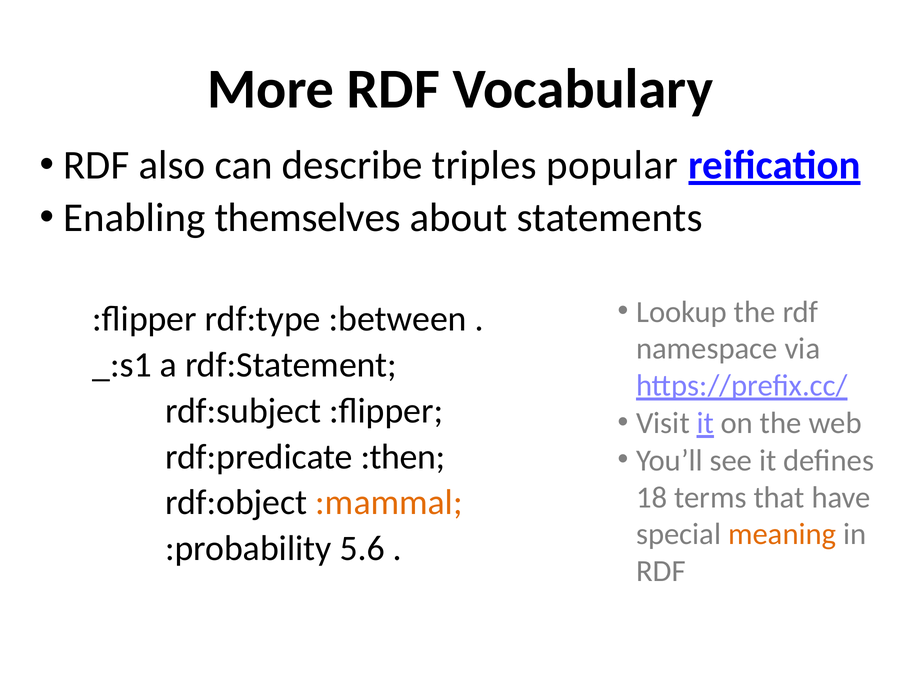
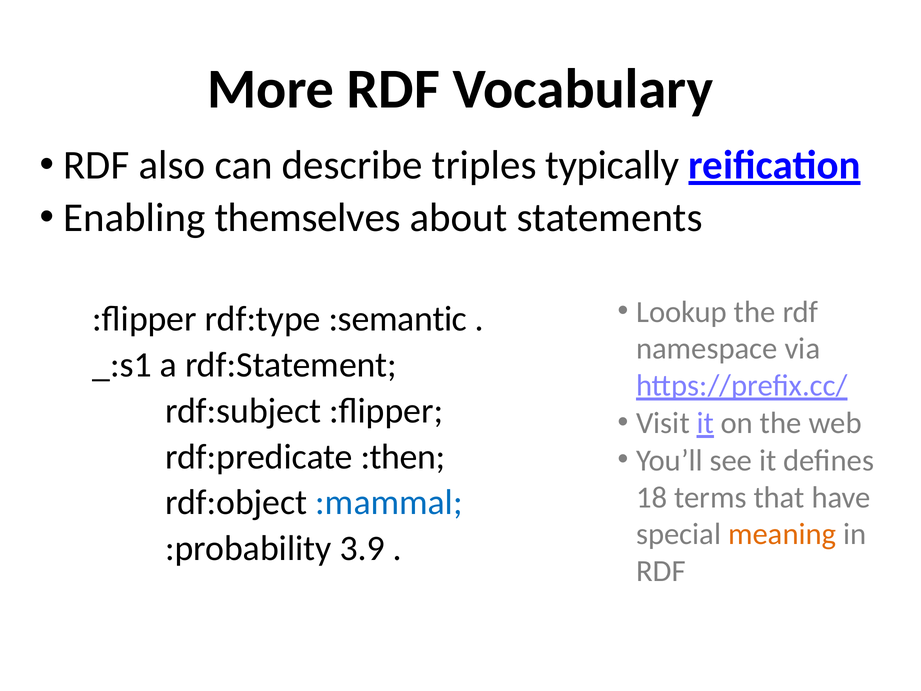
popular: popular -> typically (612, 165)
:between: :between -> :semantic (398, 319)
:mammal colour: orange -> blue (389, 502)
5.6: 5.6 -> 3.9 (362, 548)
